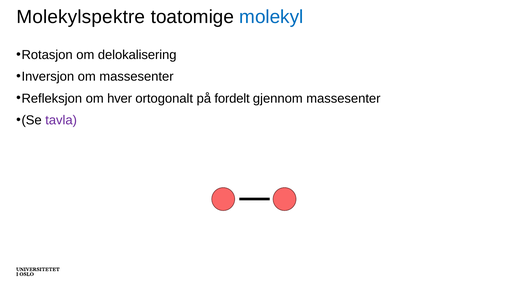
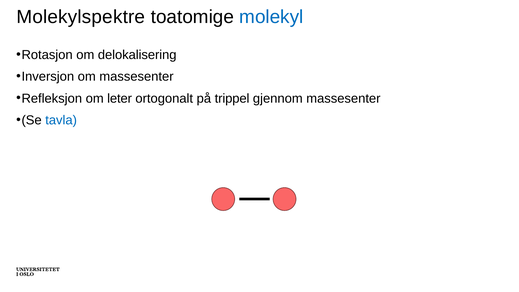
hver: hver -> leter (120, 98)
fordelt: fordelt -> trippel (232, 98)
tavla colour: purple -> blue (61, 120)
